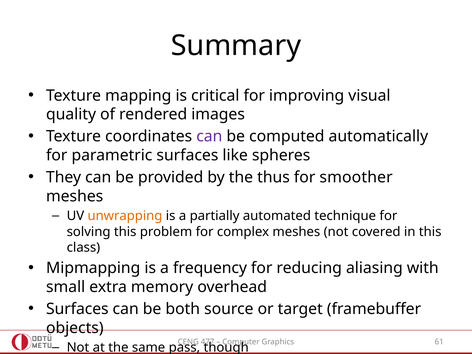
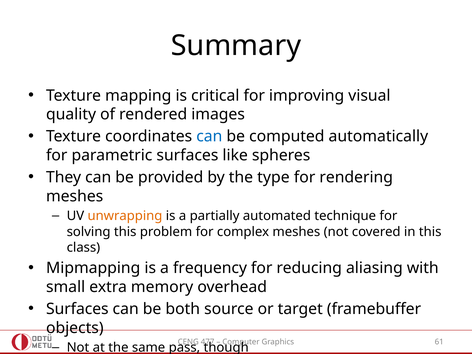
can colour: purple -> blue (209, 136)
thus: thus -> type (273, 177)
smoother: smoother -> rendering (356, 177)
